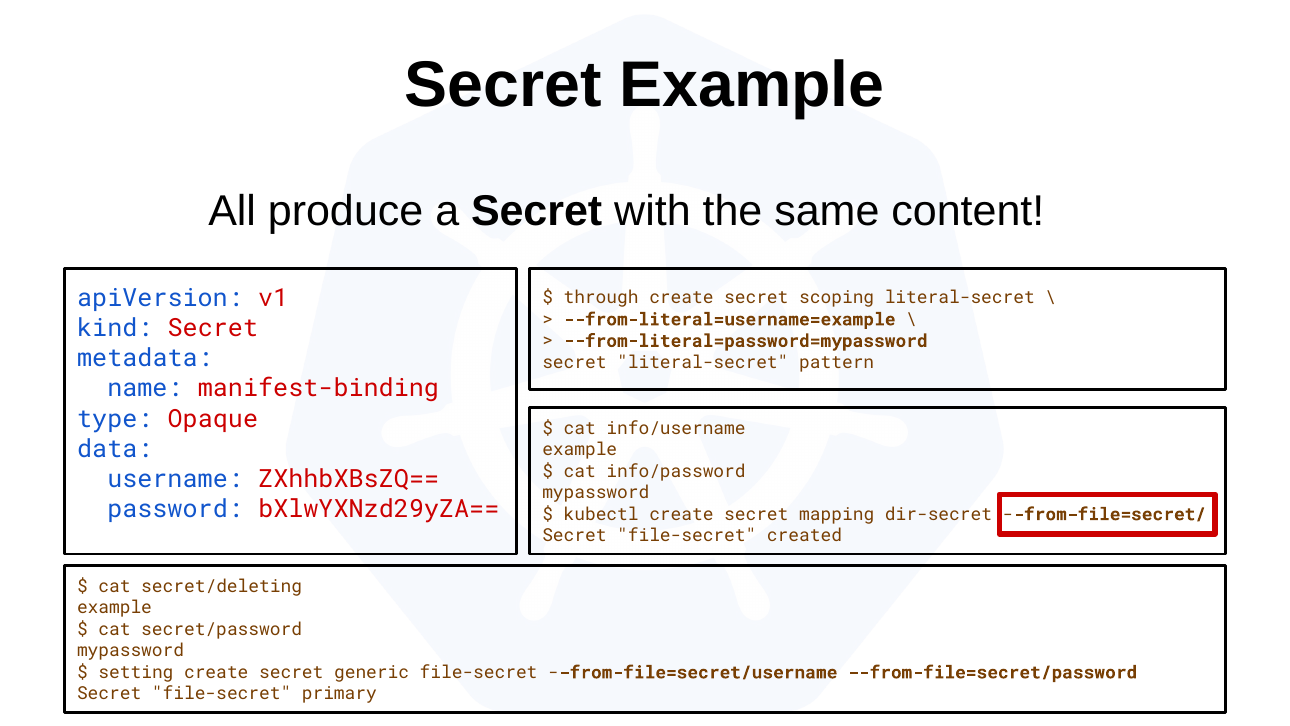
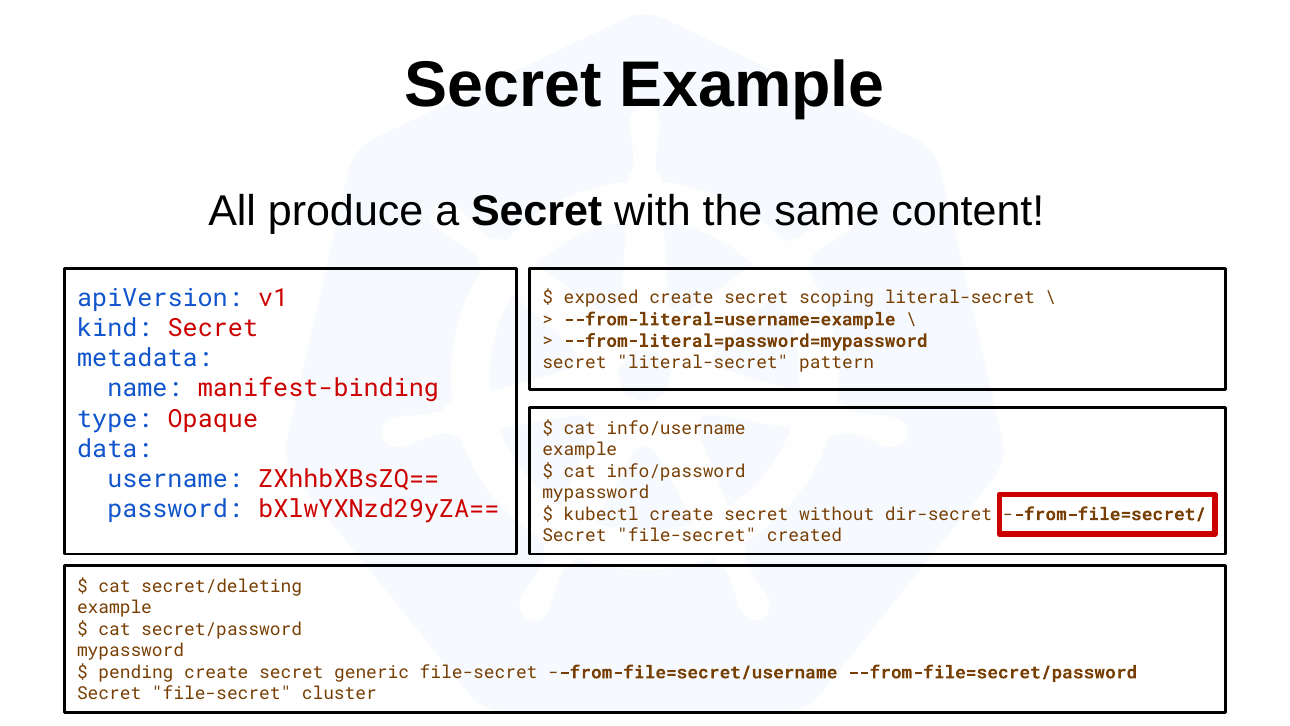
through: through -> exposed (601, 298)
mapping: mapping -> without (837, 514)
setting: setting -> pending (136, 672)
primary: primary -> cluster (339, 694)
